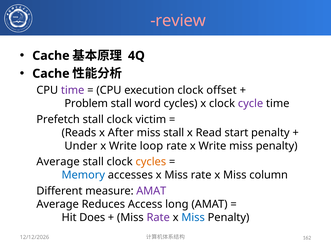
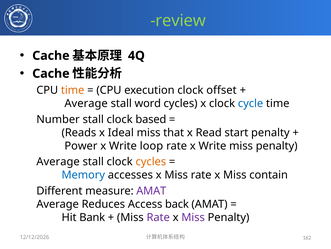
review colour: pink -> light green (178, 21)
time colour: purple -> orange (73, 90)
Problem: Problem -> Average (86, 103)
cycle colour: purple -> blue (251, 103)
Prefetch: Prefetch -> Number (58, 119)
victim: victim -> based (151, 119)
After: After -> Ideal (121, 132)
miss stall: stall -> that (174, 132)
Under: Under -> Power (81, 145)
column: column -> contain (269, 175)
long: long -> back (177, 204)
Does: Does -> Bank (92, 217)
Miss colour: blue -> purple (193, 217)
